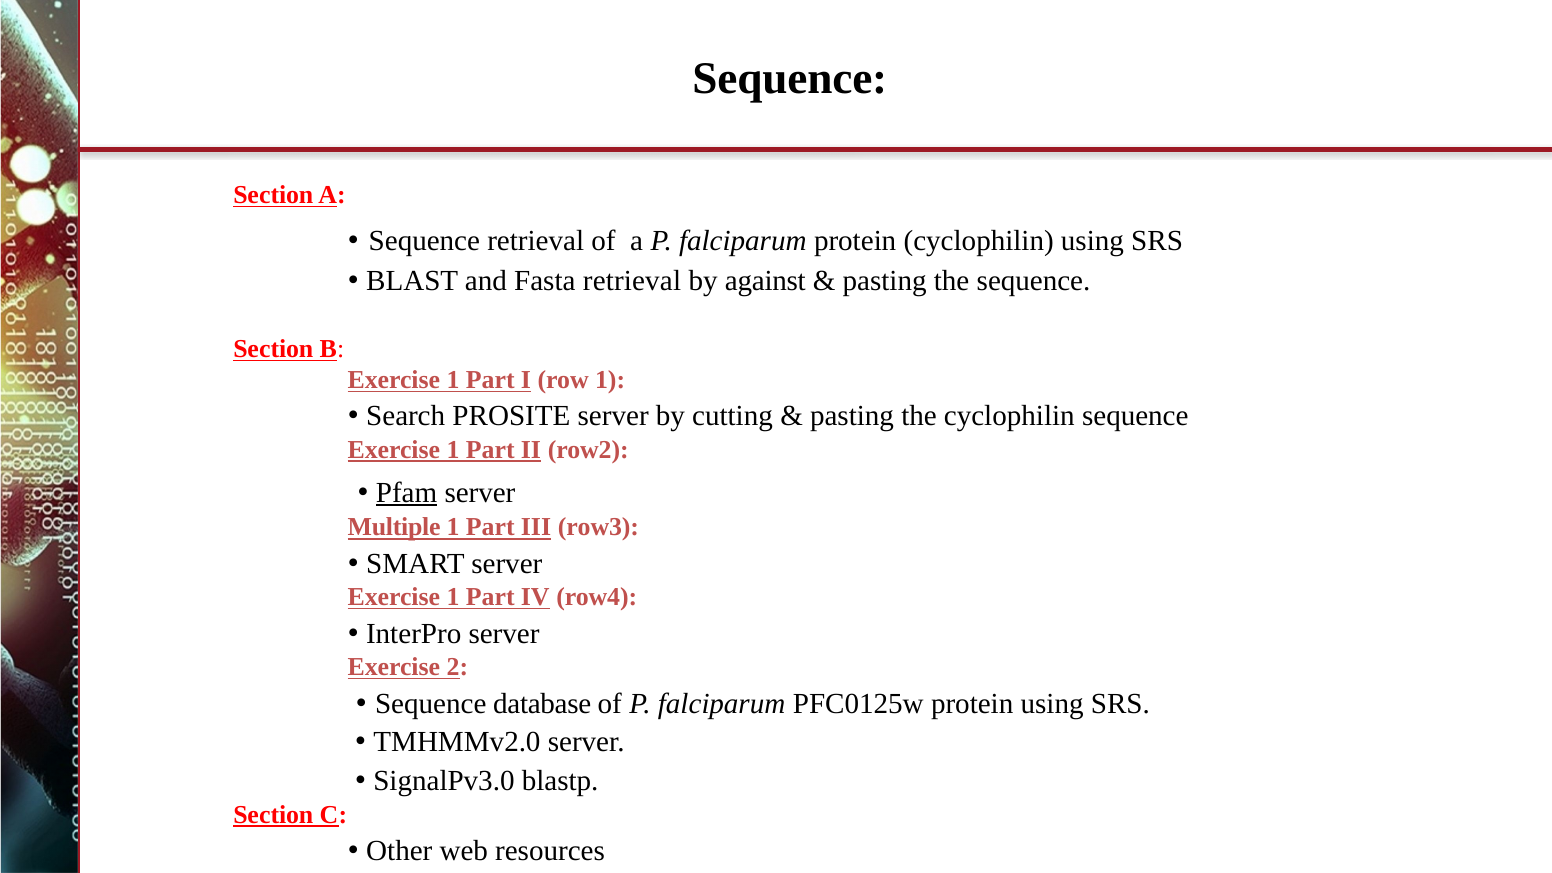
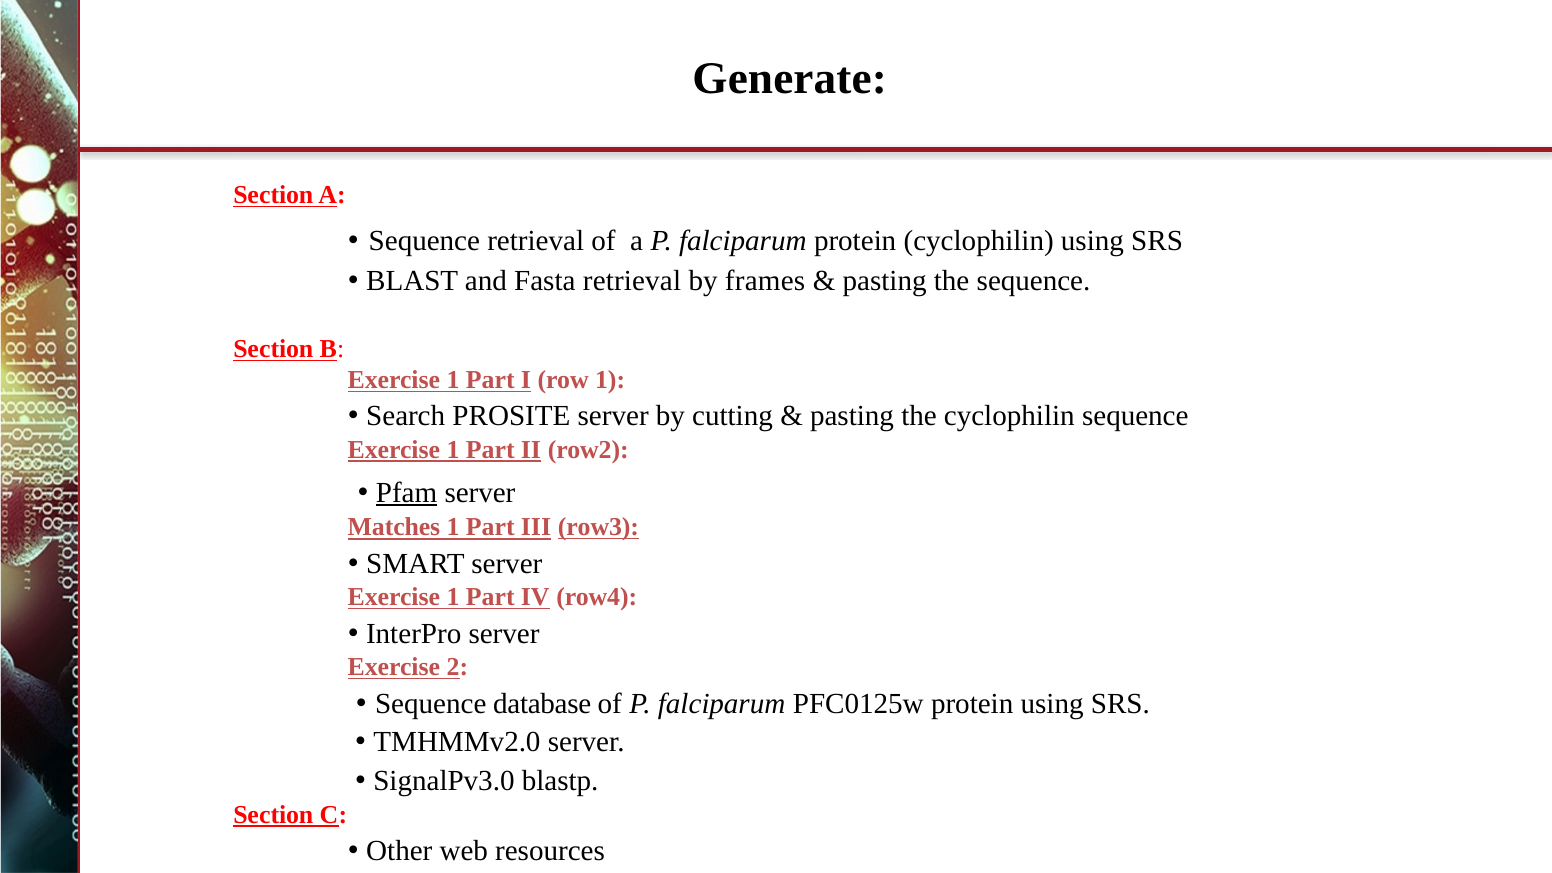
Sequence: Sequence -> Generate (790, 79)
against: against -> frames (765, 281)
Multiple: Multiple -> Matches (394, 527)
row3 underline: none -> present (598, 527)
